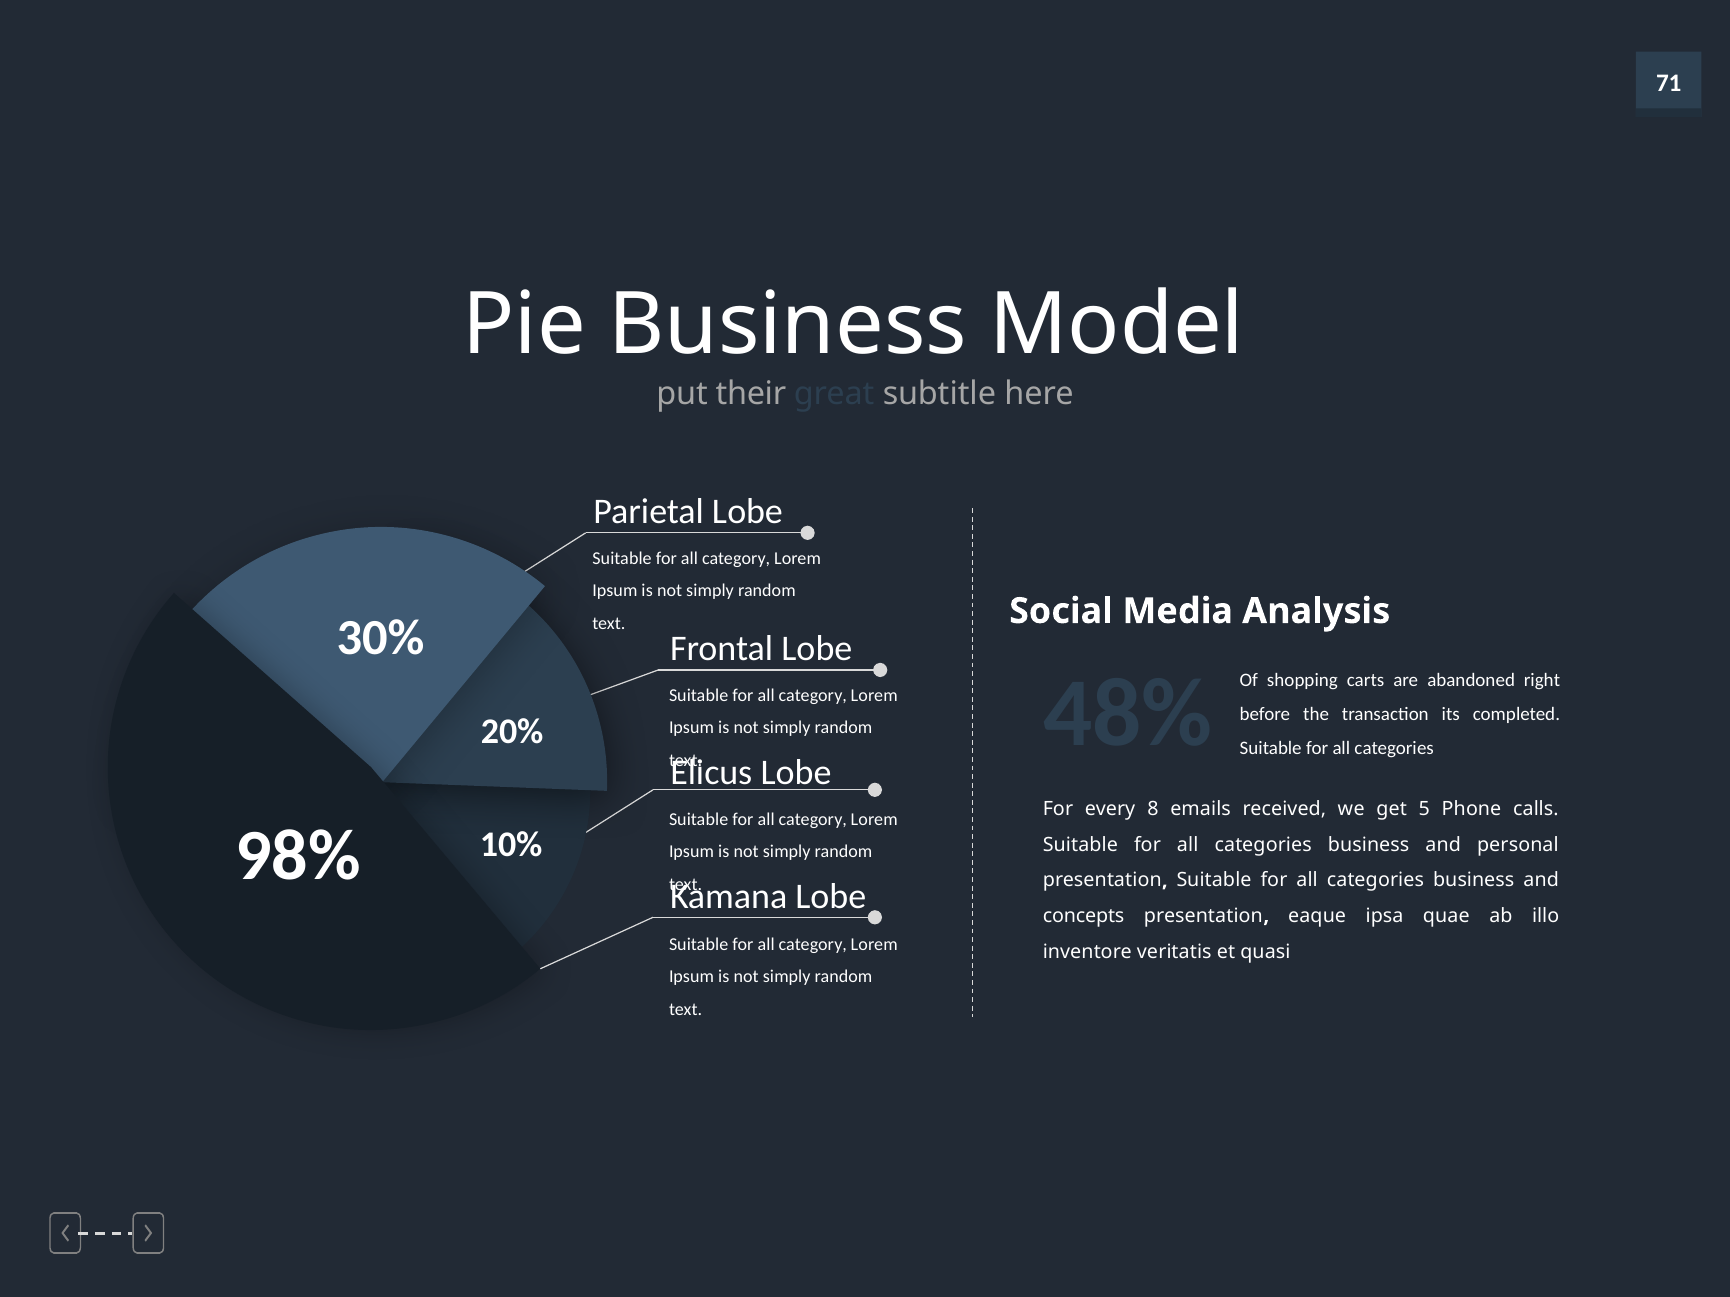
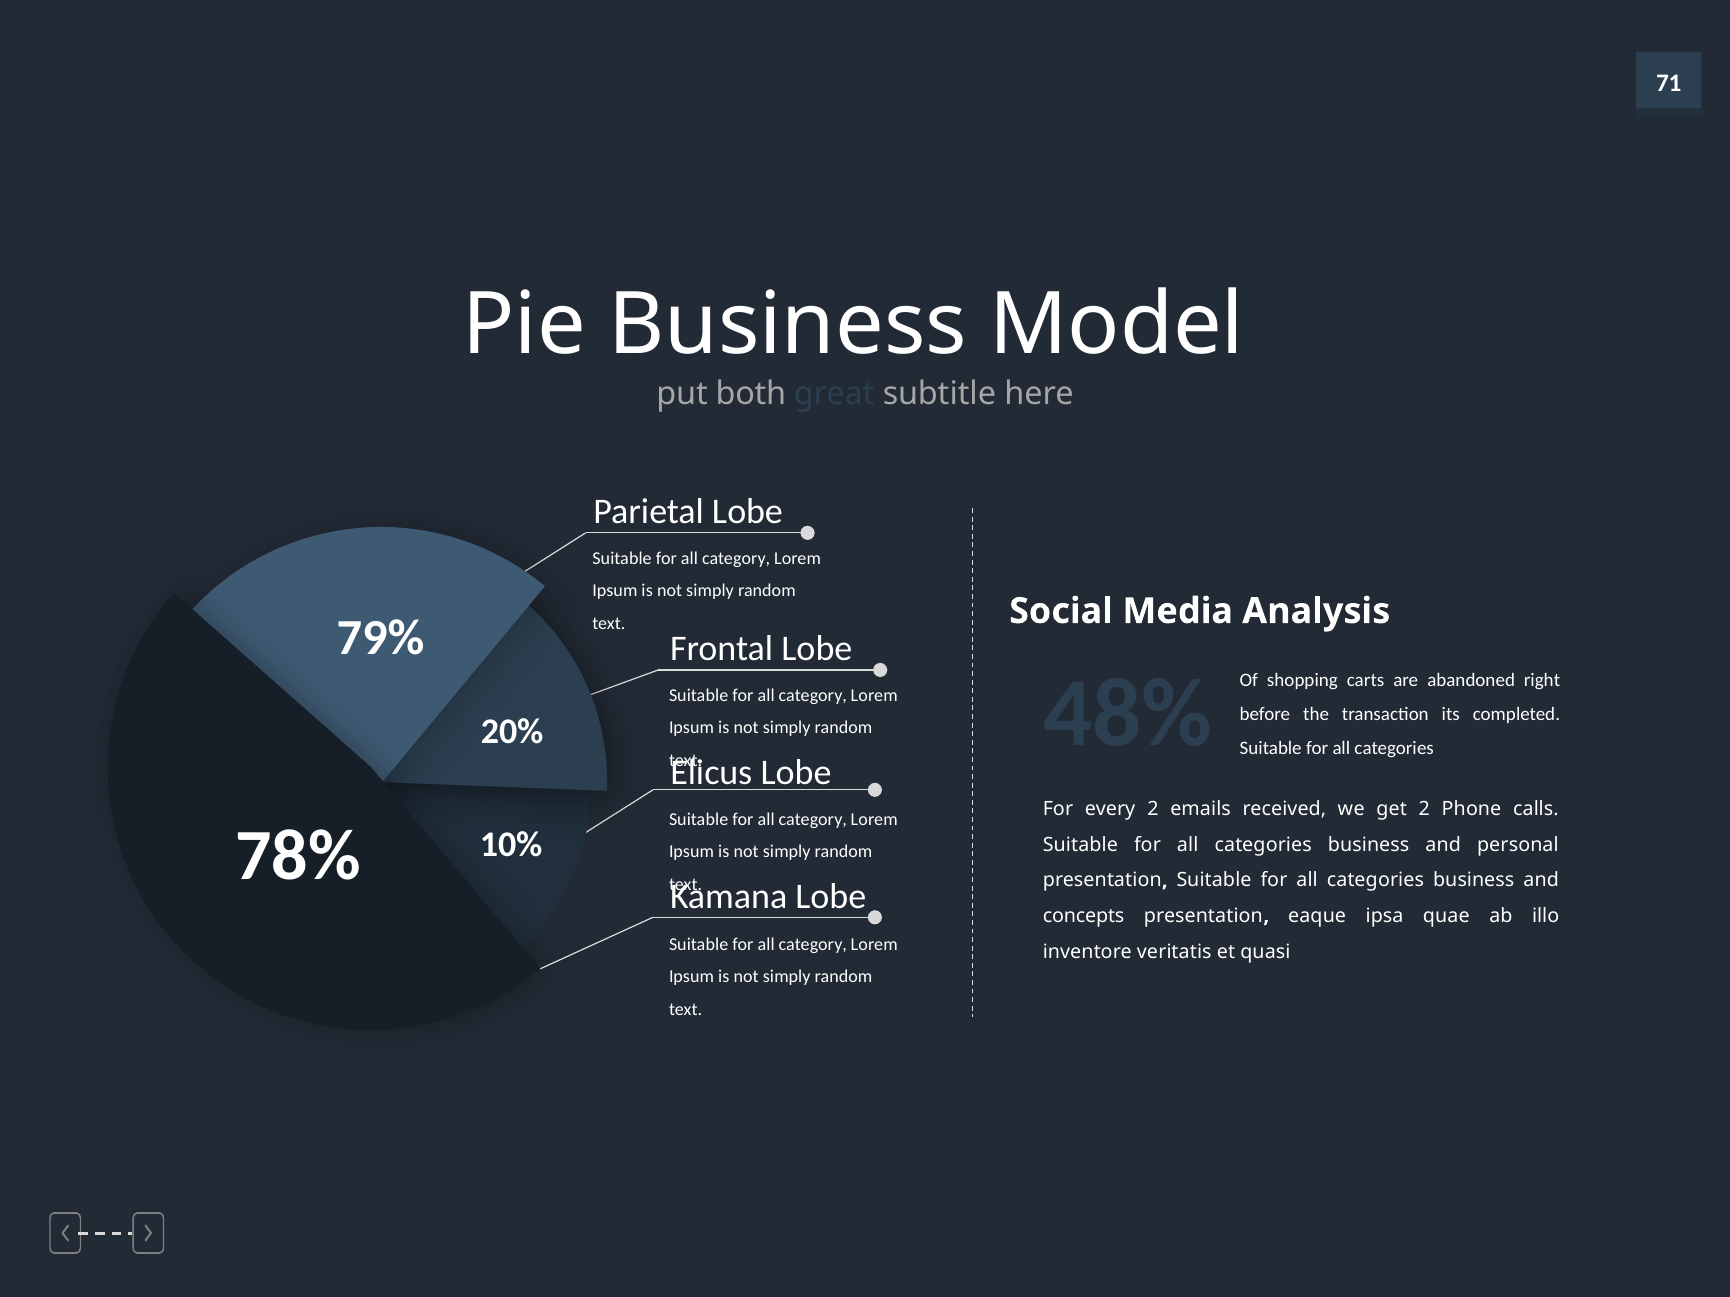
their: their -> both (751, 394)
30%: 30% -> 79% (381, 638)
every 8: 8 -> 2 (1153, 809)
get 5: 5 -> 2 (1424, 809)
98%: 98% -> 78% (298, 856)
